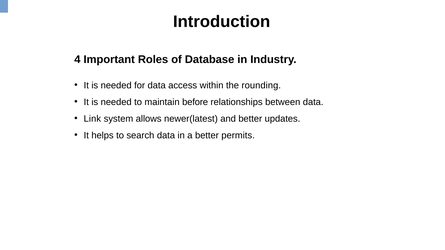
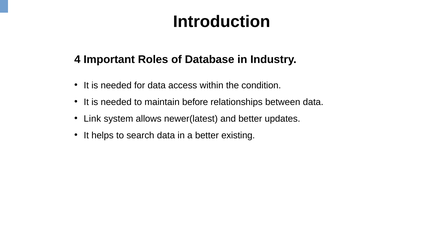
rounding: rounding -> condition (261, 86)
permits: permits -> existing (238, 136)
